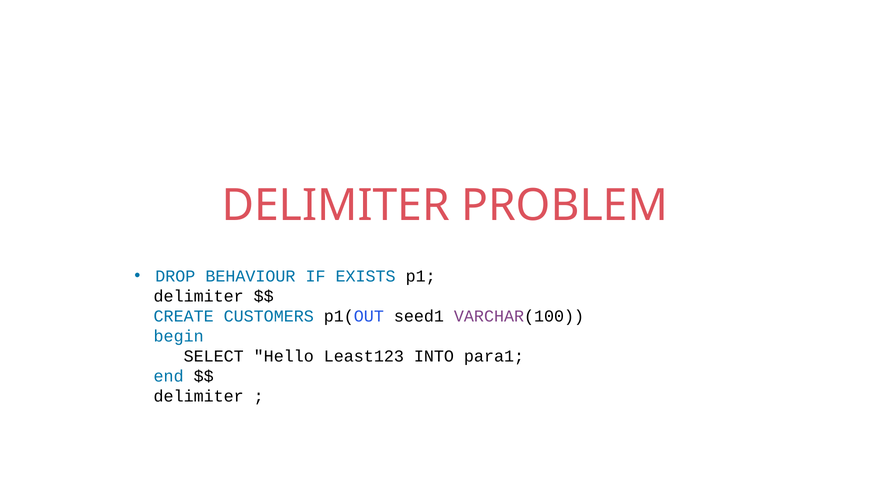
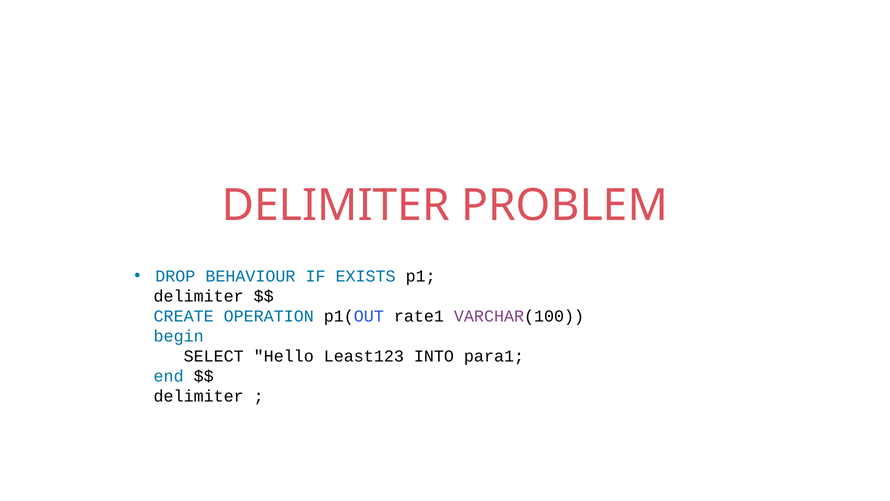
CUSTOMERS: CUSTOMERS -> OPERATION (269, 316)
seed1: seed1 -> rate1 (419, 316)
